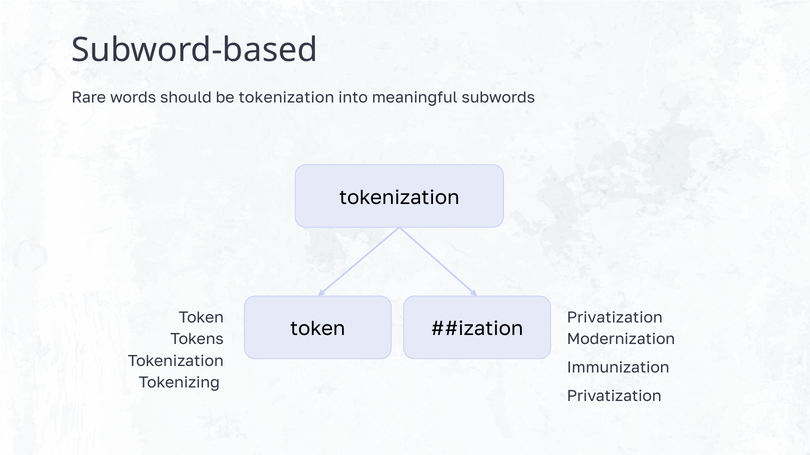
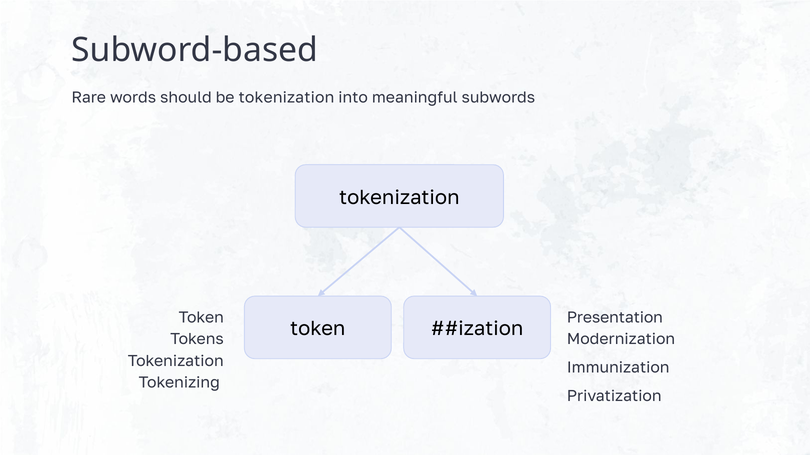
Privatization: Privatization -> Presentation (615, 318)
